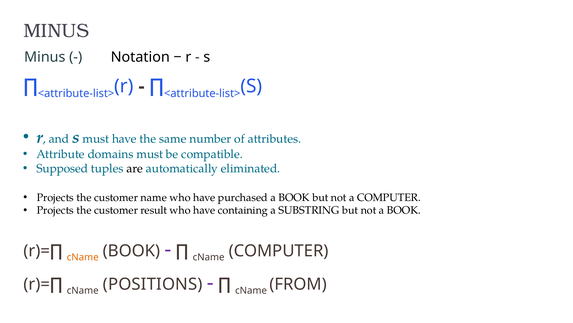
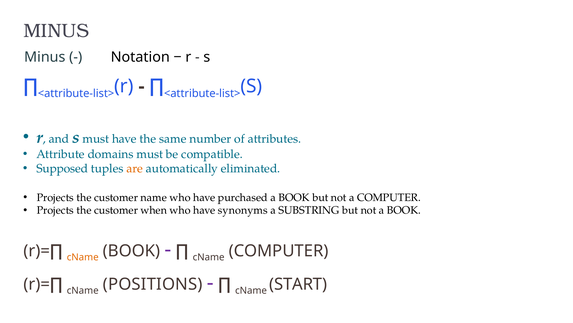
are colour: black -> orange (135, 168)
result: result -> when (154, 210)
containing: containing -> synonyms (243, 210)
FROM: FROM -> START (298, 284)
